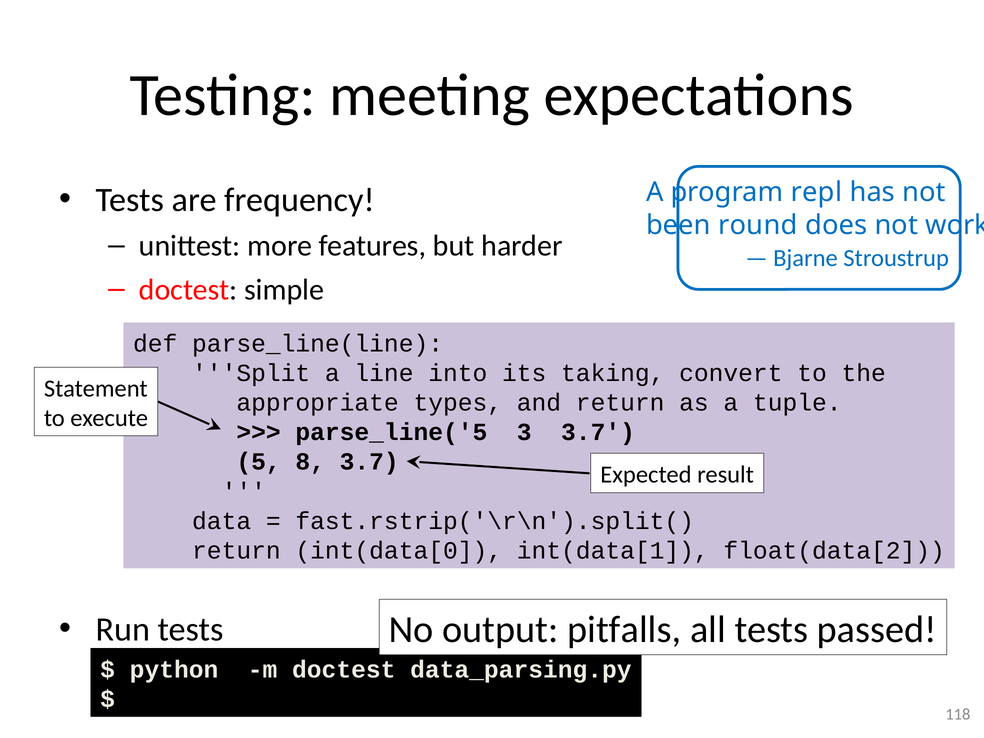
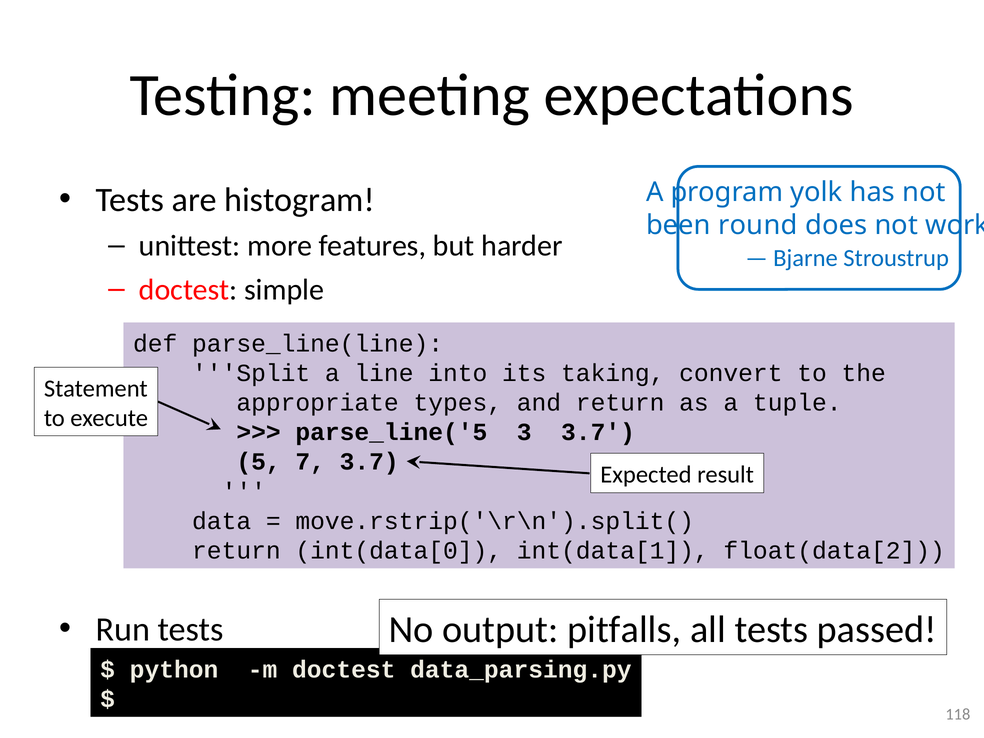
frequency: frequency -> histogram (299, 200)
repl: repl -> yolk (817, 192)
8: 8 -> 7 (310, 462)
fast.rstrip('\r\n').split(: fast.rstrip('\r\n').split( -> move.rstrip('\r\n').split( (495, 521)
